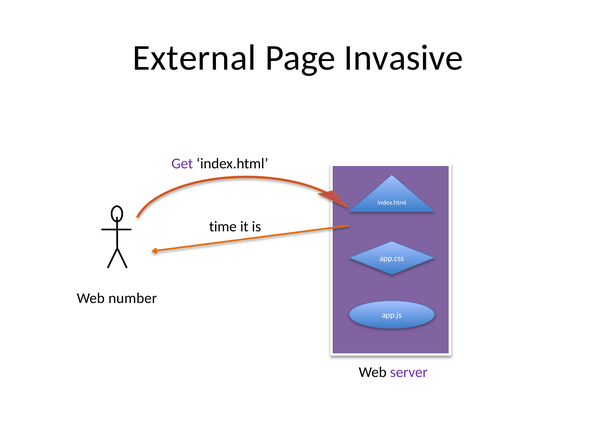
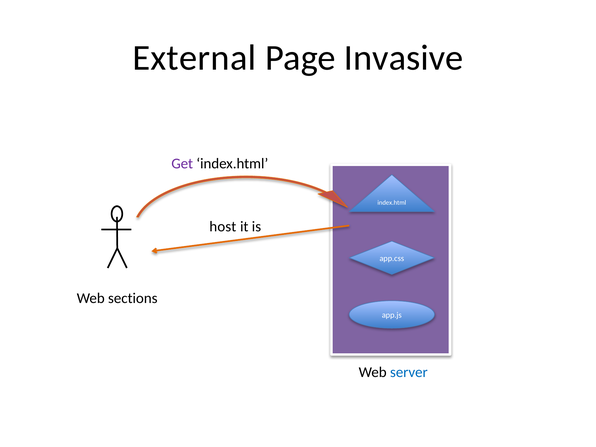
time: time -> host (223, 226)
number: number -> sections (133, 298)
server colour: purple -> blue (409, 372)
